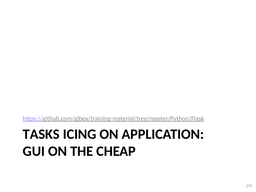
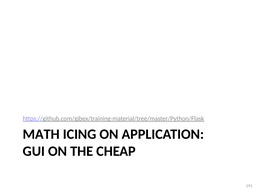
TASKS: TASKS -> MATH (41, 134)
